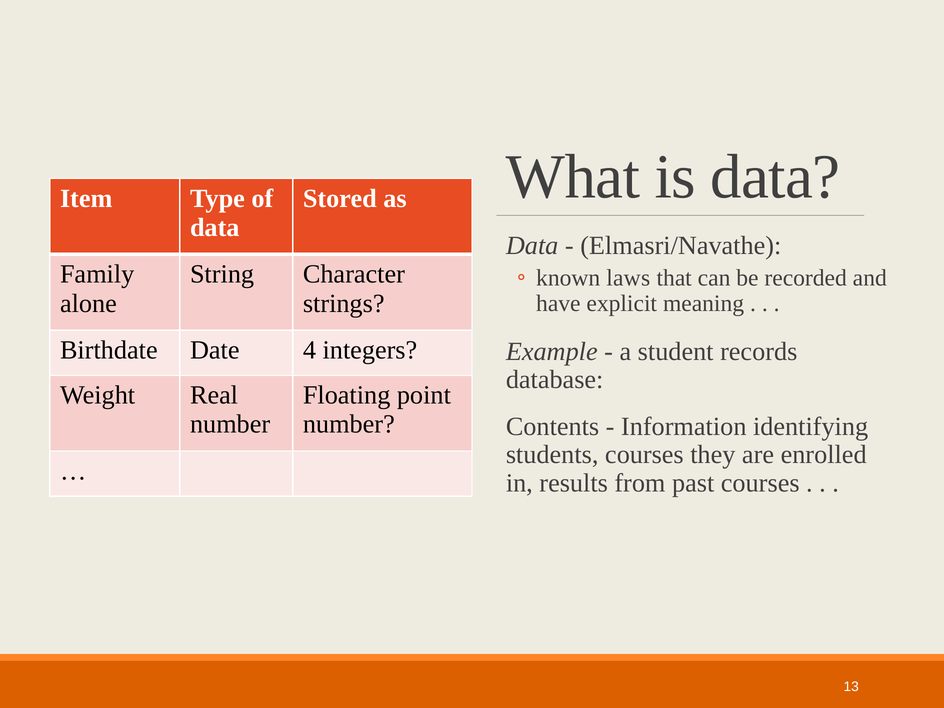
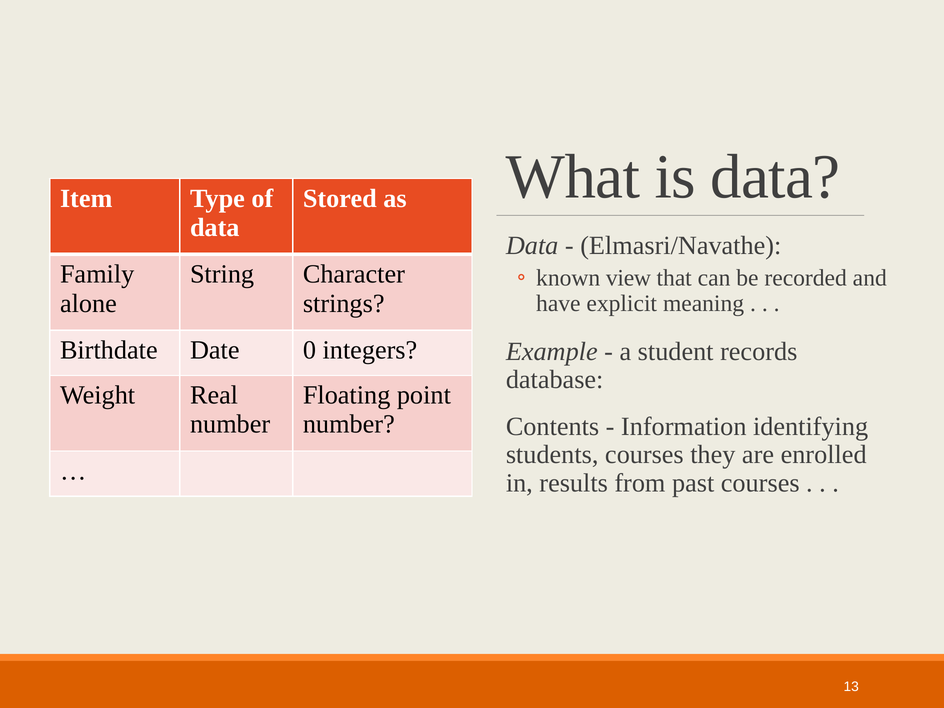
laws: laws -> view (628, 278)
4: 4 -> 0 (309, 350)
